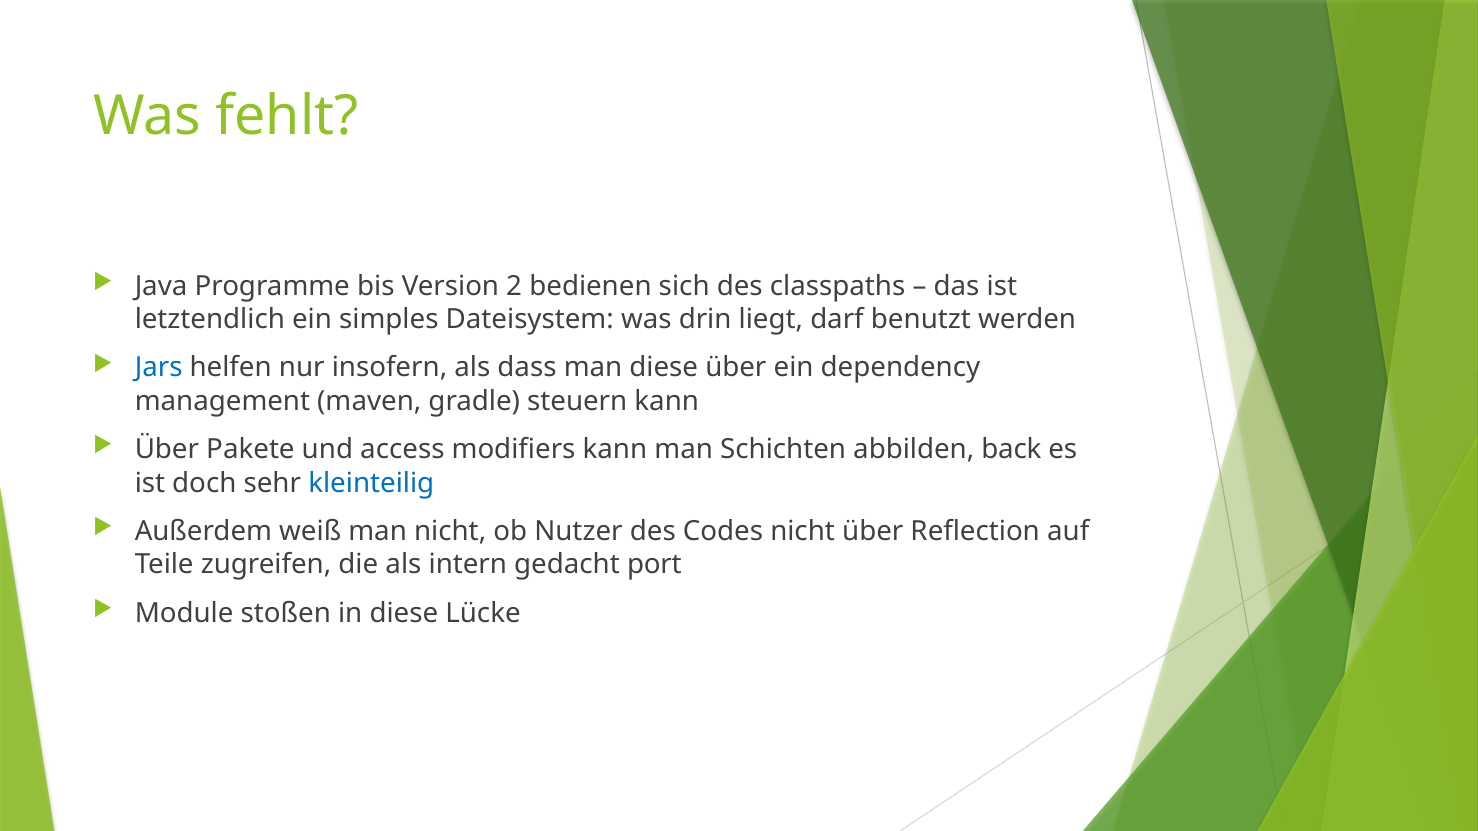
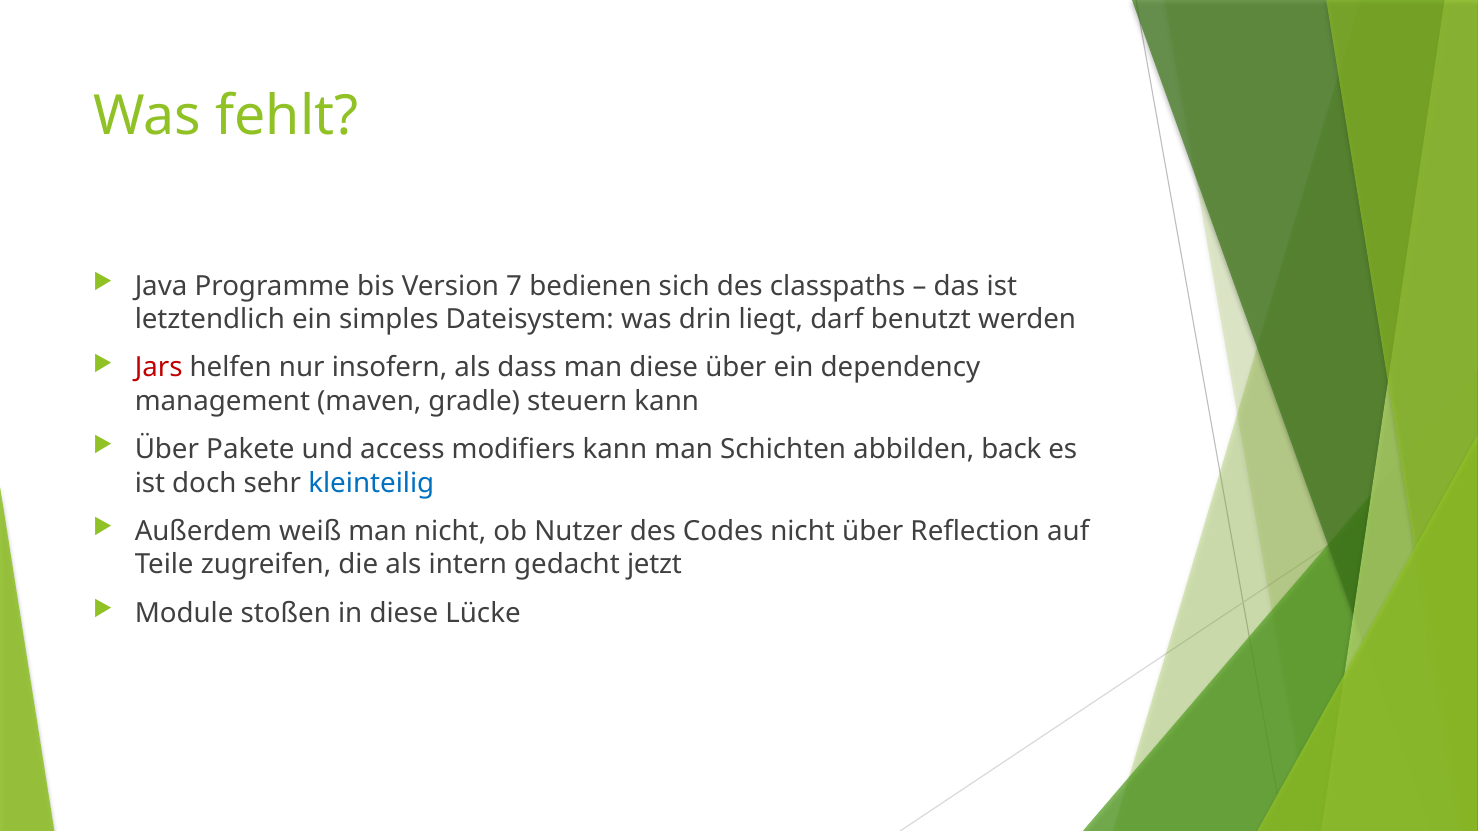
2: 2 -> 7 (514, 286)
Jars colour: blue -> red (159, 368)
port: port -> jetzt (654, 565)
